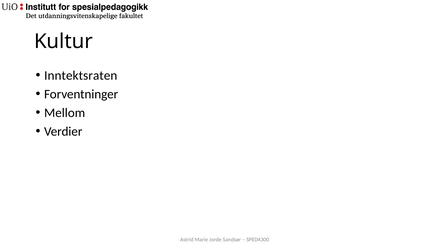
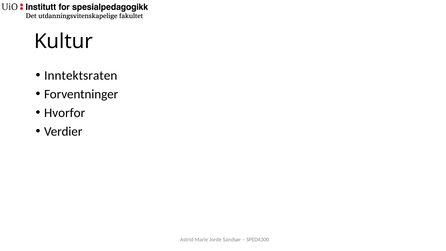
Mellom: Mellom -> Hvorfor (65, 113)
